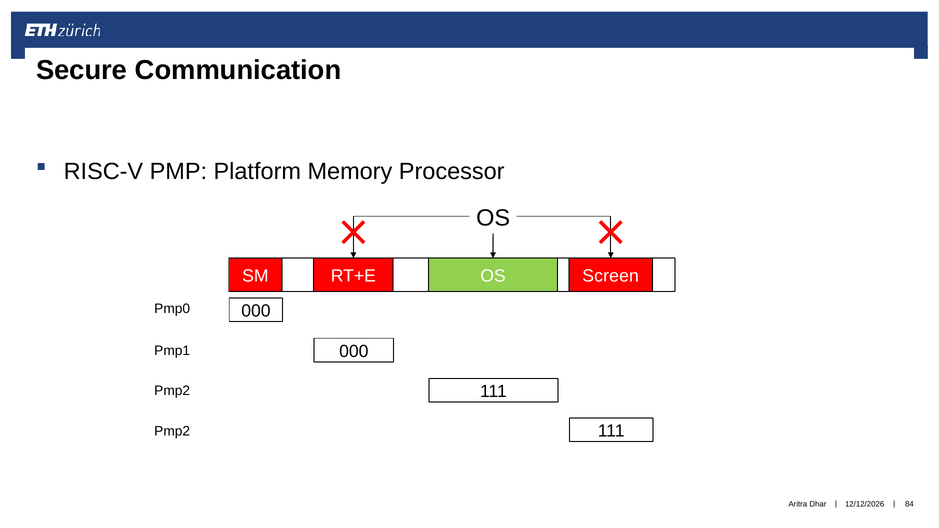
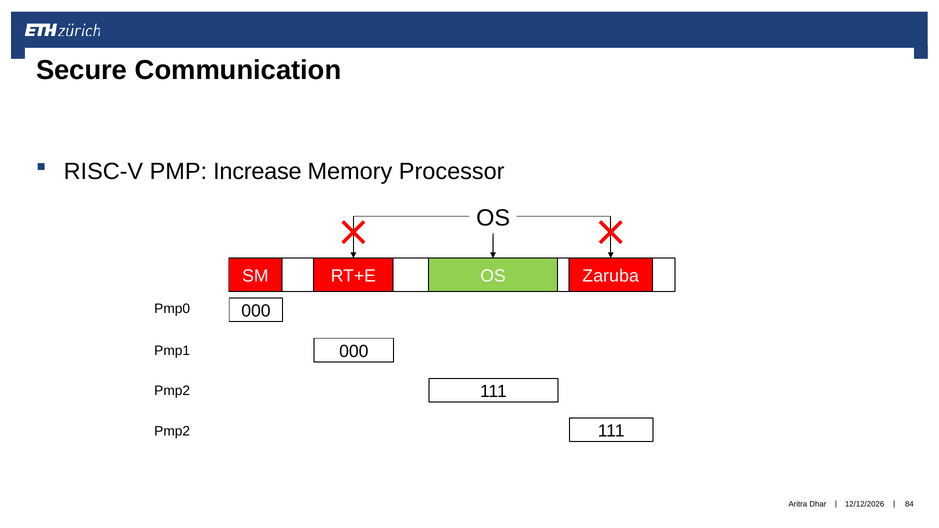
Platform: Platform -> Increase (257, 172)
Screen: Screen -> Zaruba (611, 276)
